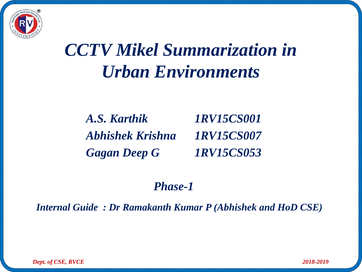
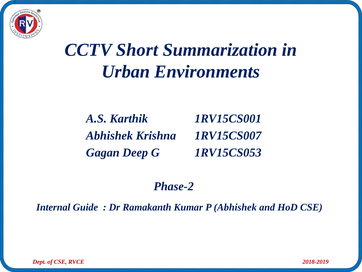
Mikel: Mikel -> Short (137, 50)
Phase-1: Phase-1 -> Phase-2 (174, 186)
